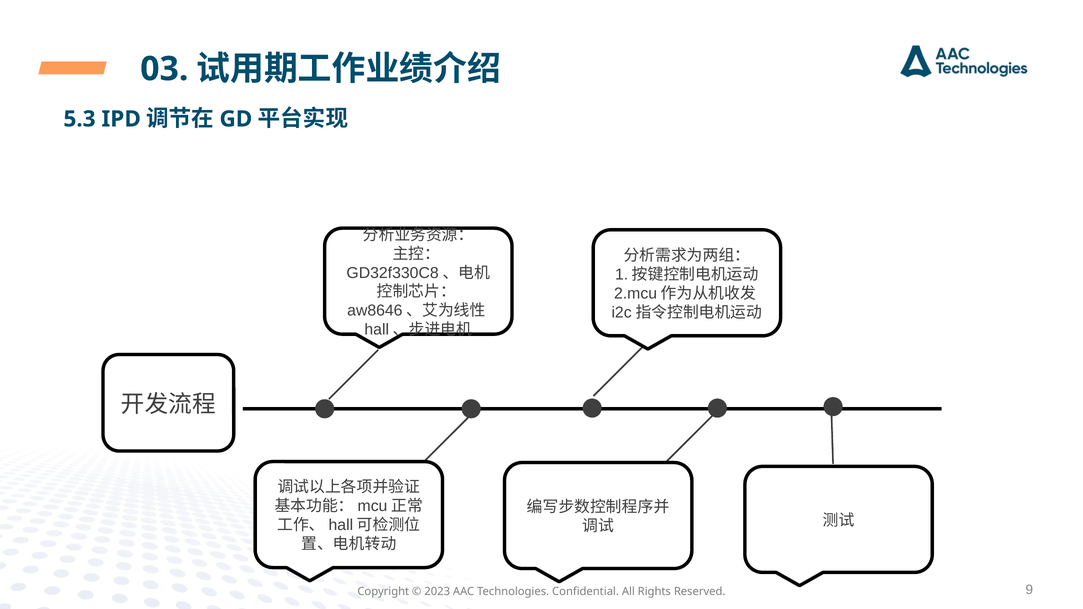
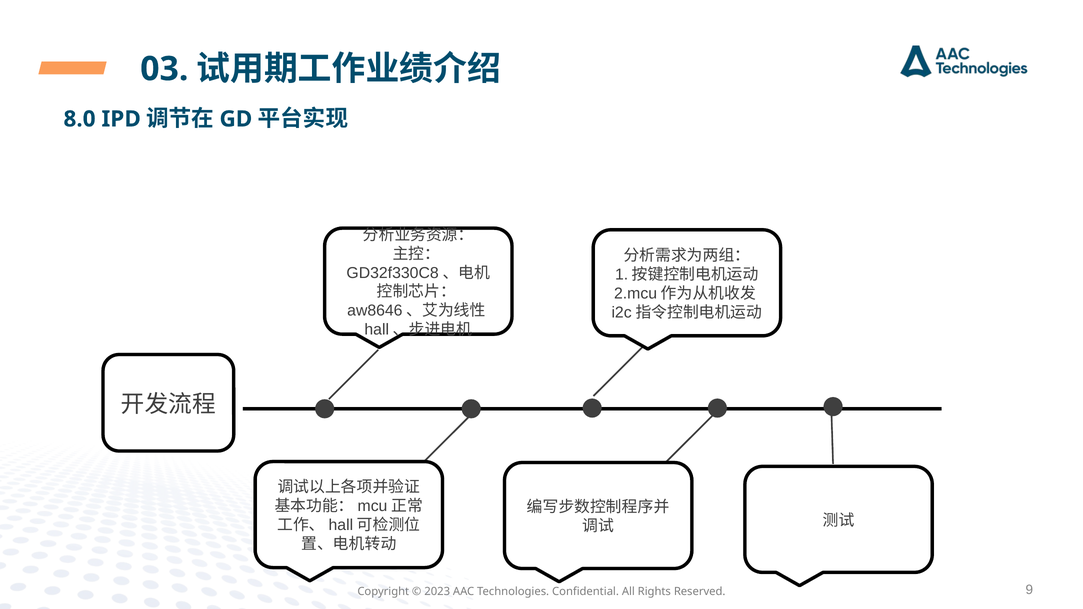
5.3: 5.3 -> 8.0 (80, 119)
